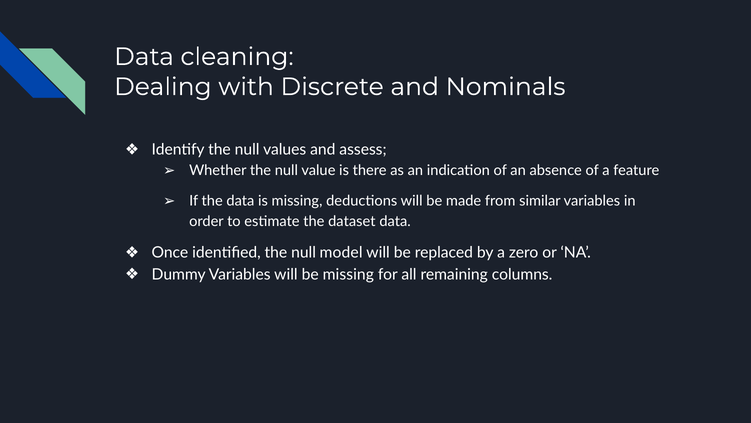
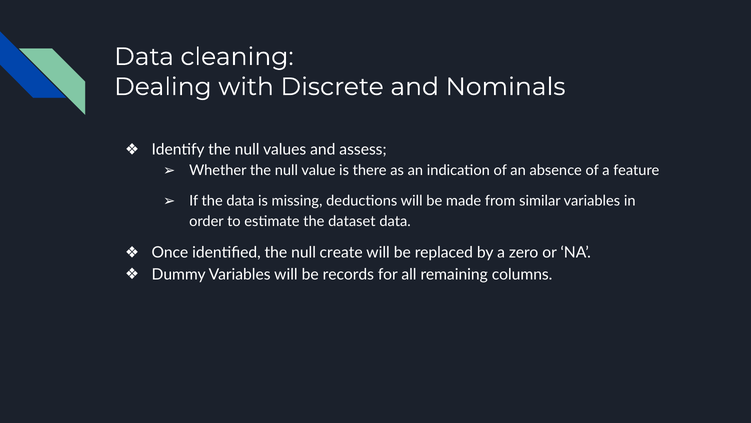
model: model -> create (341, 252)
be missing: missing -> records (348, 274)
